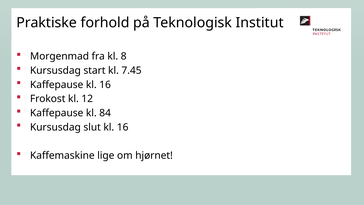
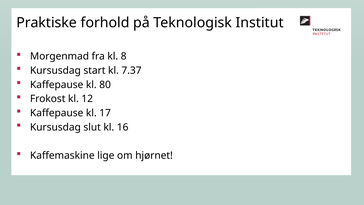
7.45: 7.45 -> 7.37 (132, 70)
Kaffepause kl 16: 16 -> 80 (105, 85)
84: 84 -> 17 (105, 113)
